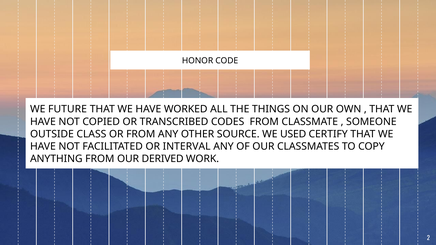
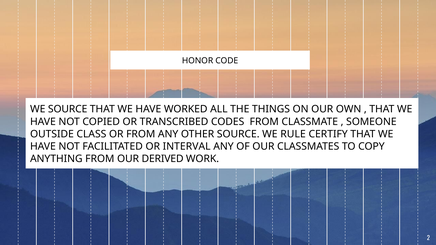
WE FUTURE: FUTURE -> SOURCE (68, 109)
USED: USED -> RULE (293, 134)
